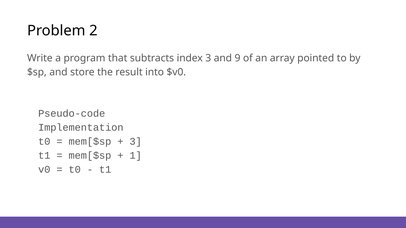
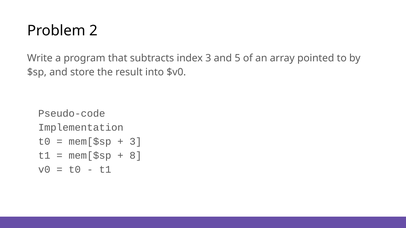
9: 9 -> 5 (238, 58)
1: 1 -> 8 (136, 156)
